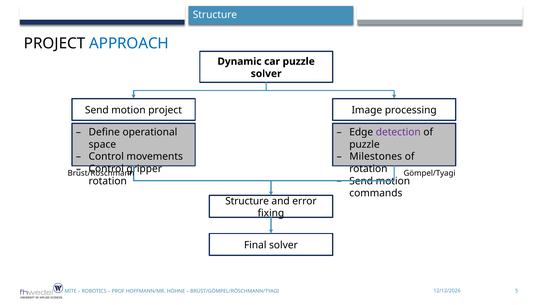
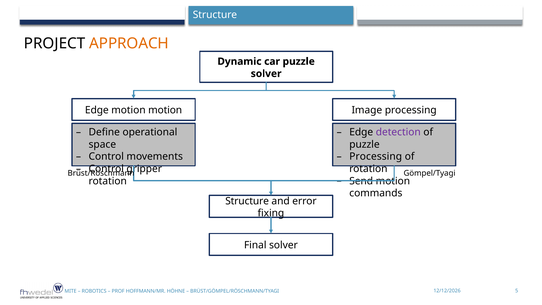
APPROACH colour: blue -> orange (129, 44)
Send: Send -> Edge (97, 110)
motion project: project -> motion (165, 110)
Milestones: Milestones -> Processing (376, 157)
